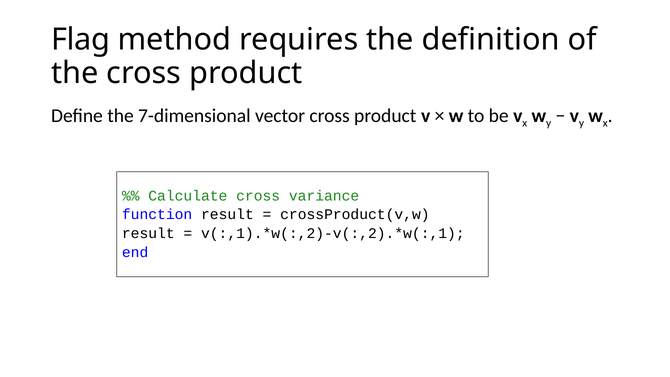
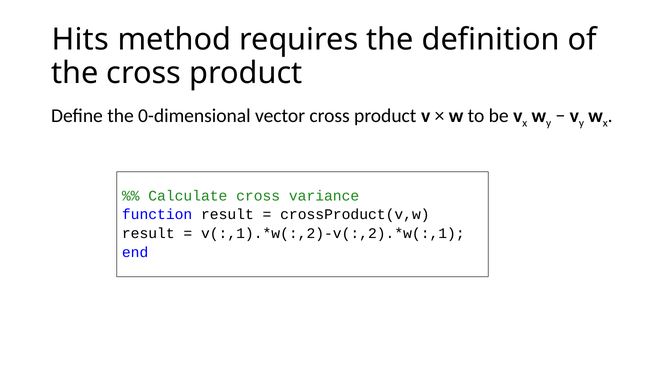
Flag: Flag -> Hits (80, 40)
7-dimensional: 7-dimensional -> 0-dimensional (194, 116)
